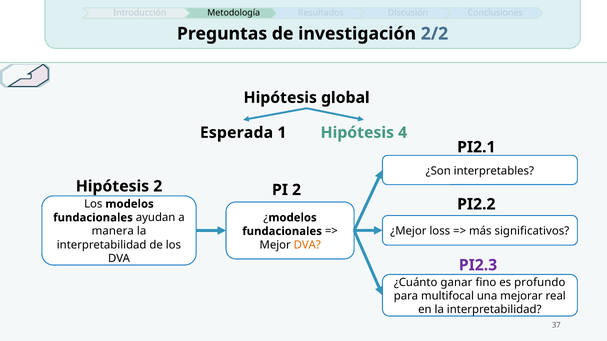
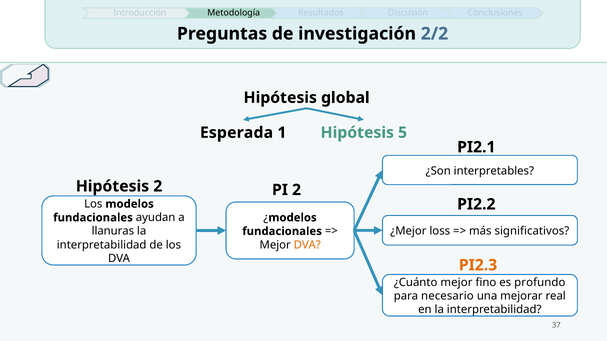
4: 4 -> 5 (403, 133)
manera: manera -> llanuras (113, 232)
PI2.3 colour: purple -> orange (478, 265)
¿Cuánto ganar: ganar -> mejor (456, 283)
multifocal: multifocal -> necesario (447, 296)
